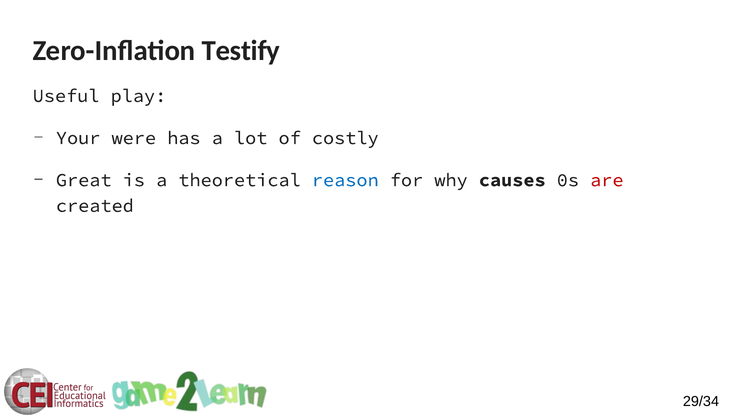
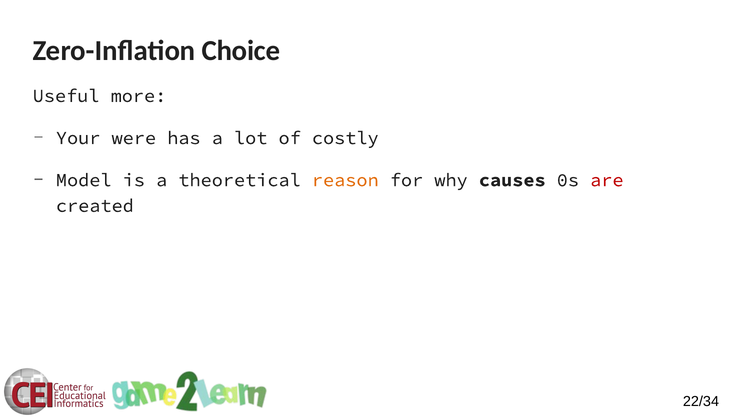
Testify: Testify -> Choice (241, 51)
play: play -> more (138, 96)
Great: Great -> Model (84, 180)
reason colour: blue -> orange (345, 180)
29/34: 29/34 -> 22/34 (701, 401)
